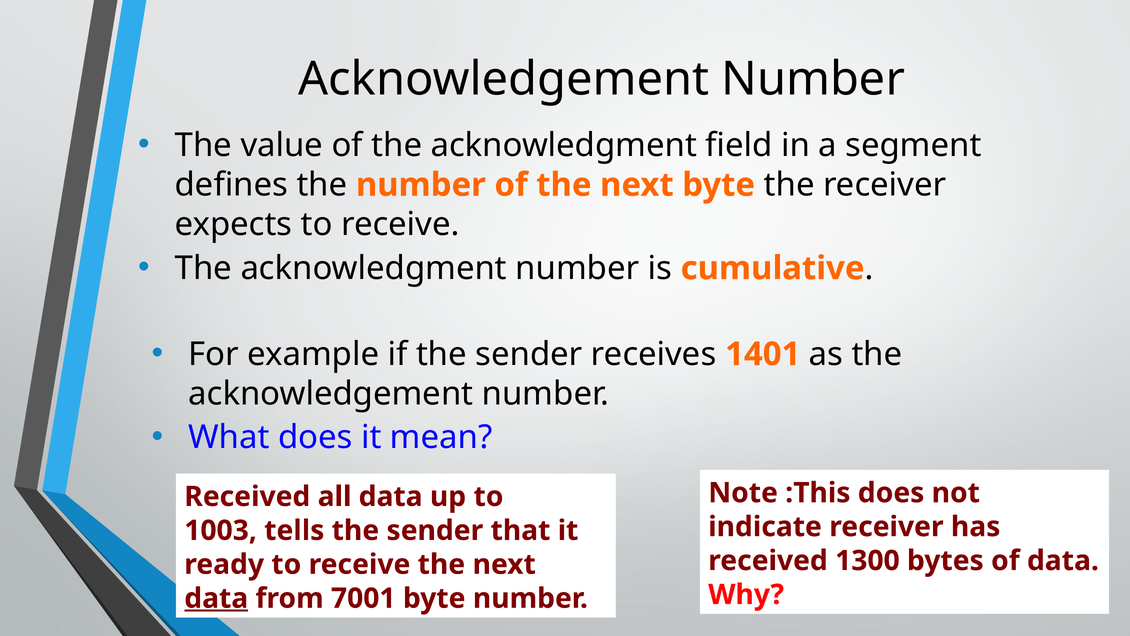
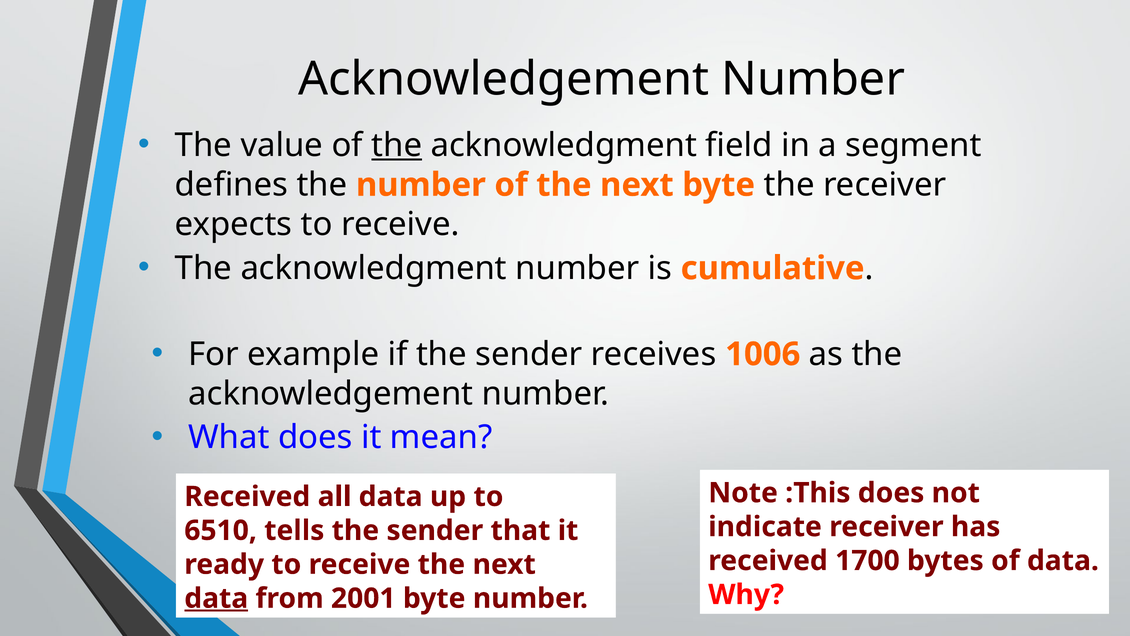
the underline: none -> present (397, 145)
1401: 1401 -> 1006 (763, 354)
1003: 1003 -> 6510 (221, 530)
1300: 1300 -> 1700 (867, 560)
7001: 7001 -> 2001 (363, 598)
